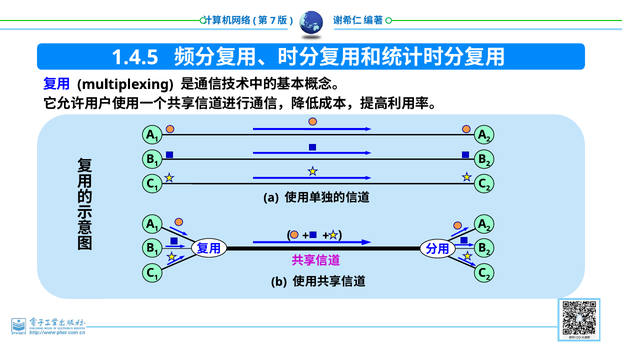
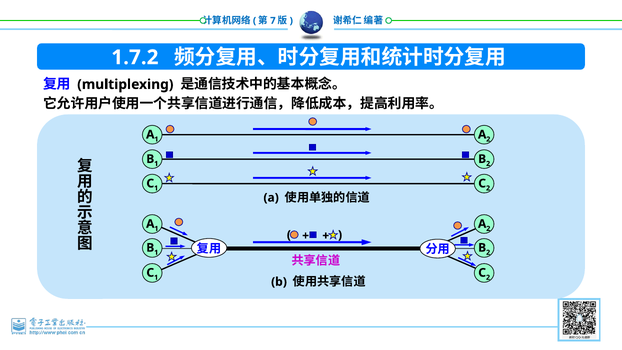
1.4.5: 1.4.5 -> 1.7.2 (135, 57)
